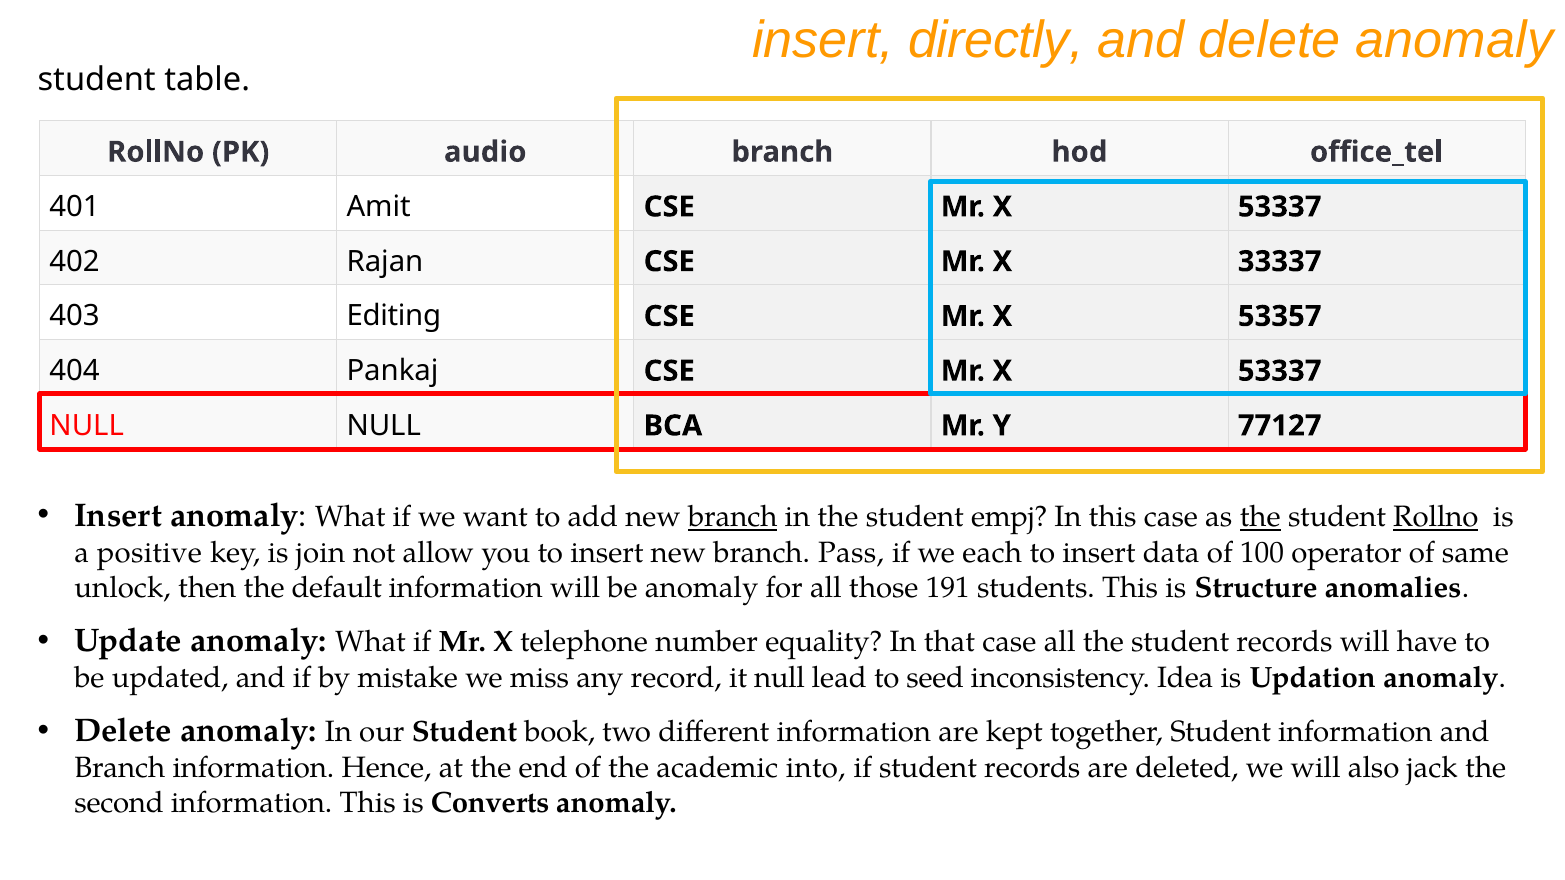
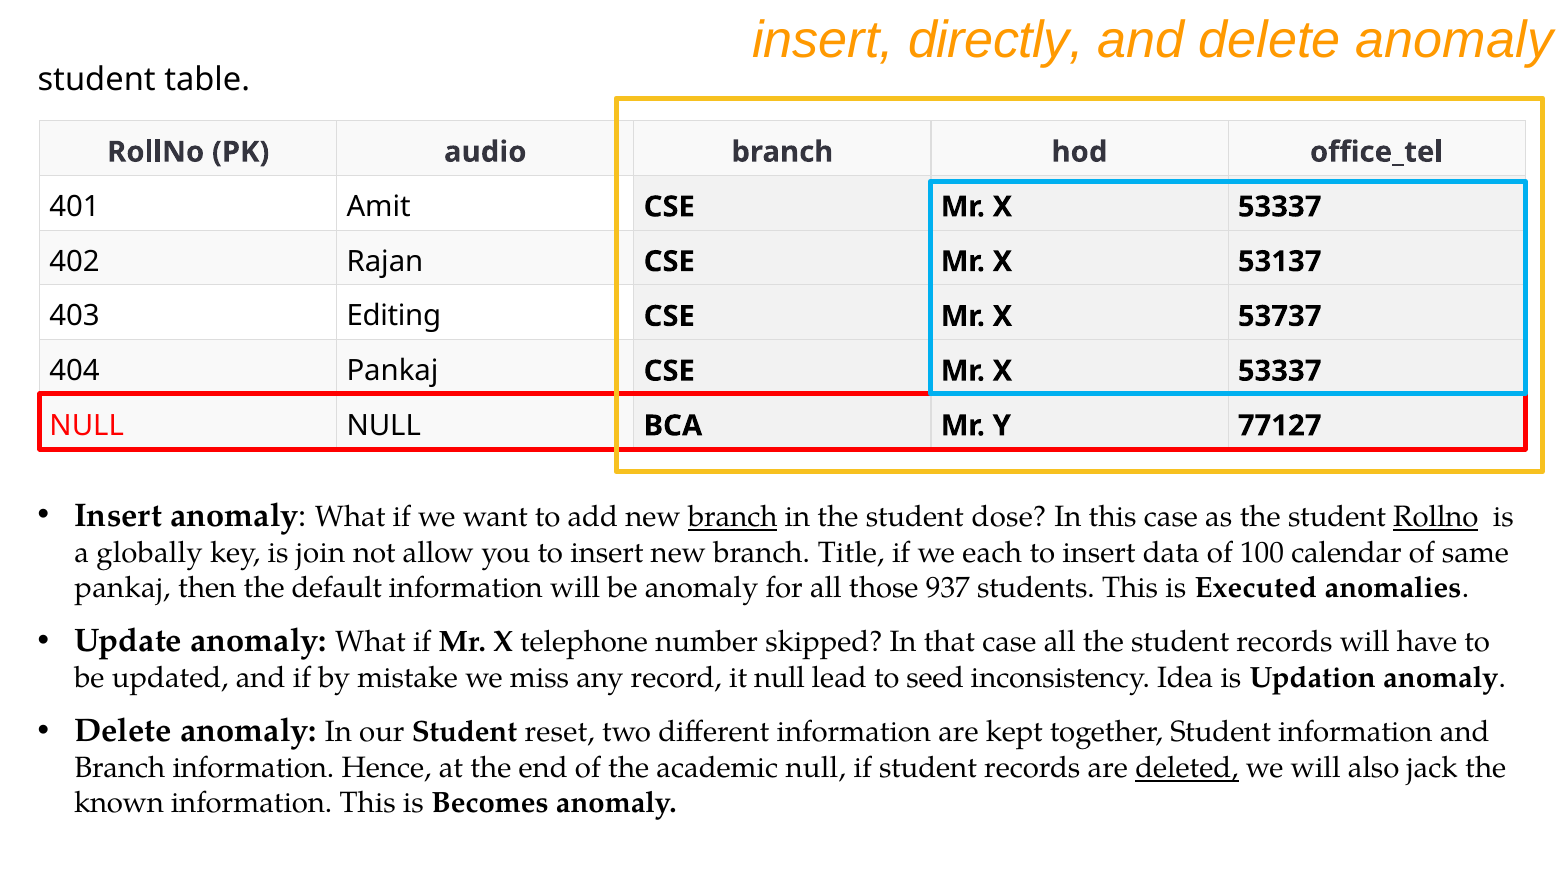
33337: 33337 -> 53137 (1280, 262)
53357: 53357 -> 53737 (1280, 316)
empj: empj -> dose (1009, 517)
the underline: present -> none (1260, 517)
positive: positive -> globally (149, 553)
Pass: Pass -> Title (851, 553)
operator: operator -> calendar (1347, 553)
unlock: unlock -> pankaj (122, 588)
191: 191 -> 937 (948, 588)
Structure: Structure -> Executed (1256, 588)
equality: equality -> skipped (824, 642)
book: book -> reset (560, 732)
academic into: into -> null (816, 768)
deleted underline: none -> present (1187, 768)
second: second -> known (119, 804)
Converts: Converts -> Becomes (490, 804)
